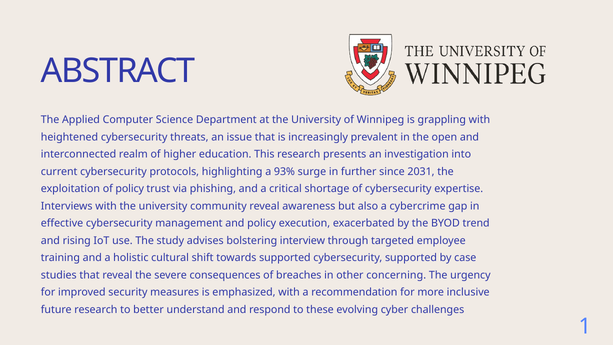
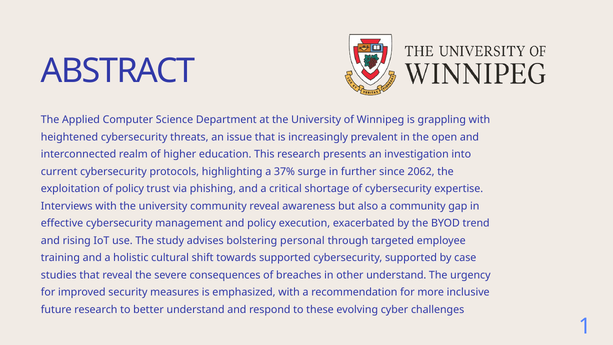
93%: 93% -> 37% (284, 172)
2031: 2031 -> 2062 (421, 172)
a cybercrime: cybercrime -> community (418, 206)
interview: interview -> personal (302, 240)
other concerning: concerning -> understand (396, 275)
